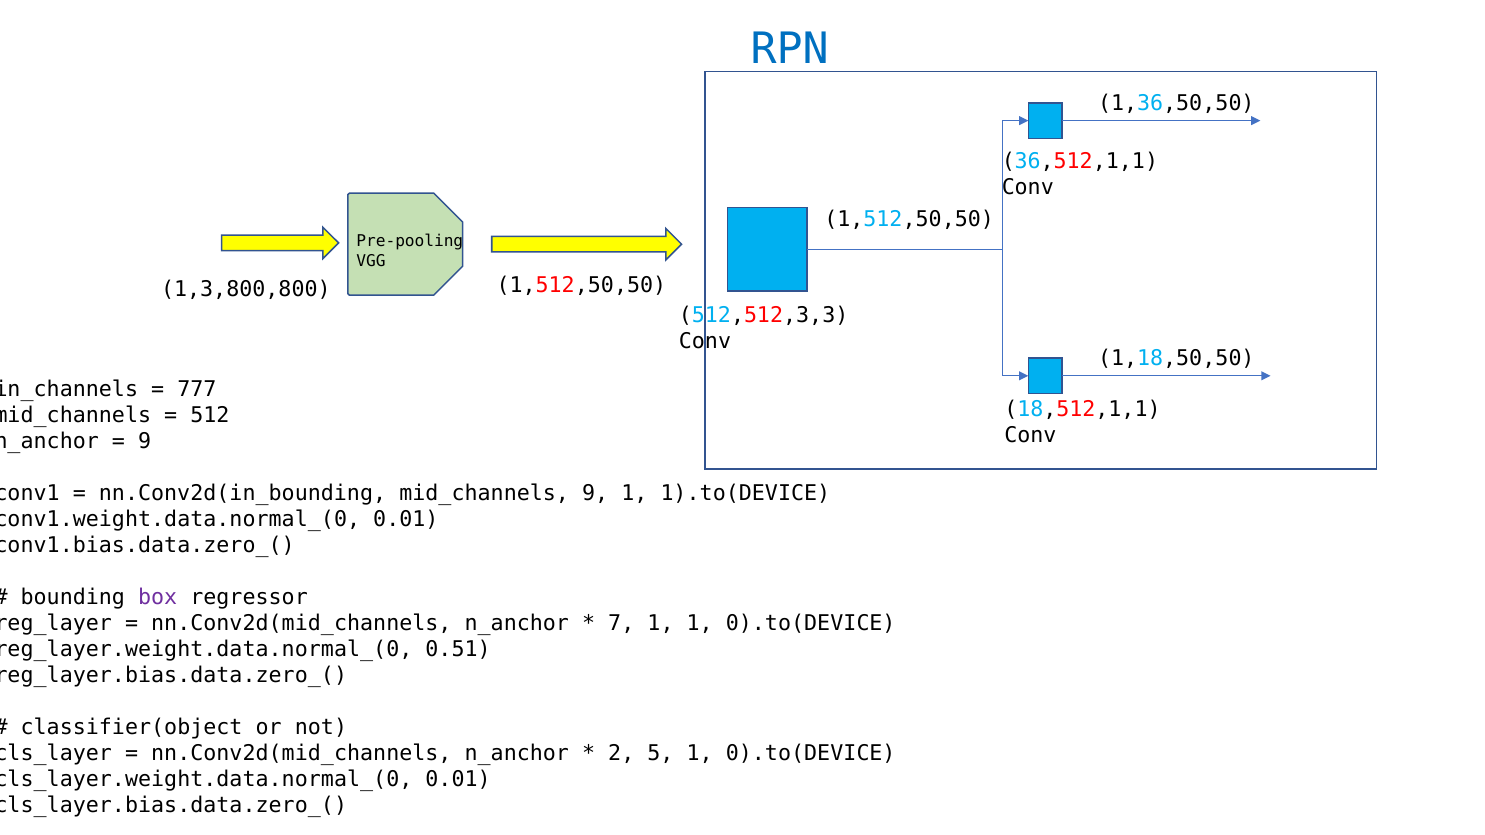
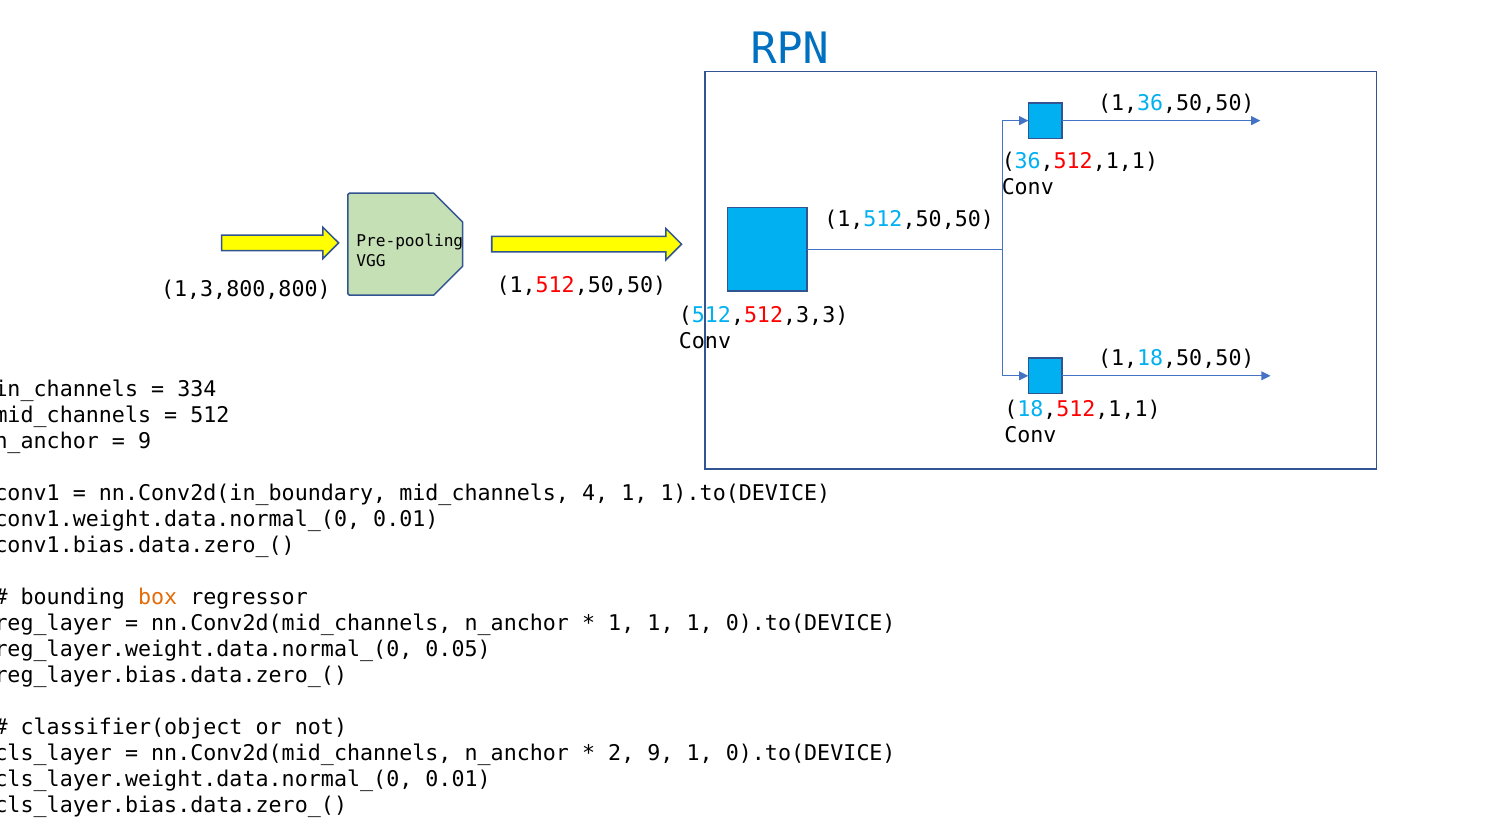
777: 777 -> 334 (197, 390)
nn.Conv2d(in_bounding: nn.Conv2d(in_bounding -> nn.Conv2d(in_boundary (243, 494)
mid_channels 9: 9 -> 4 (595, 494)
box colour: purple -> orange (158, 598)
7: 7 -> 1 (621, 624)
0.51: 0.51 -> 0.05 (458, 650)
2 5: 5 -> 9 (660, 754)
